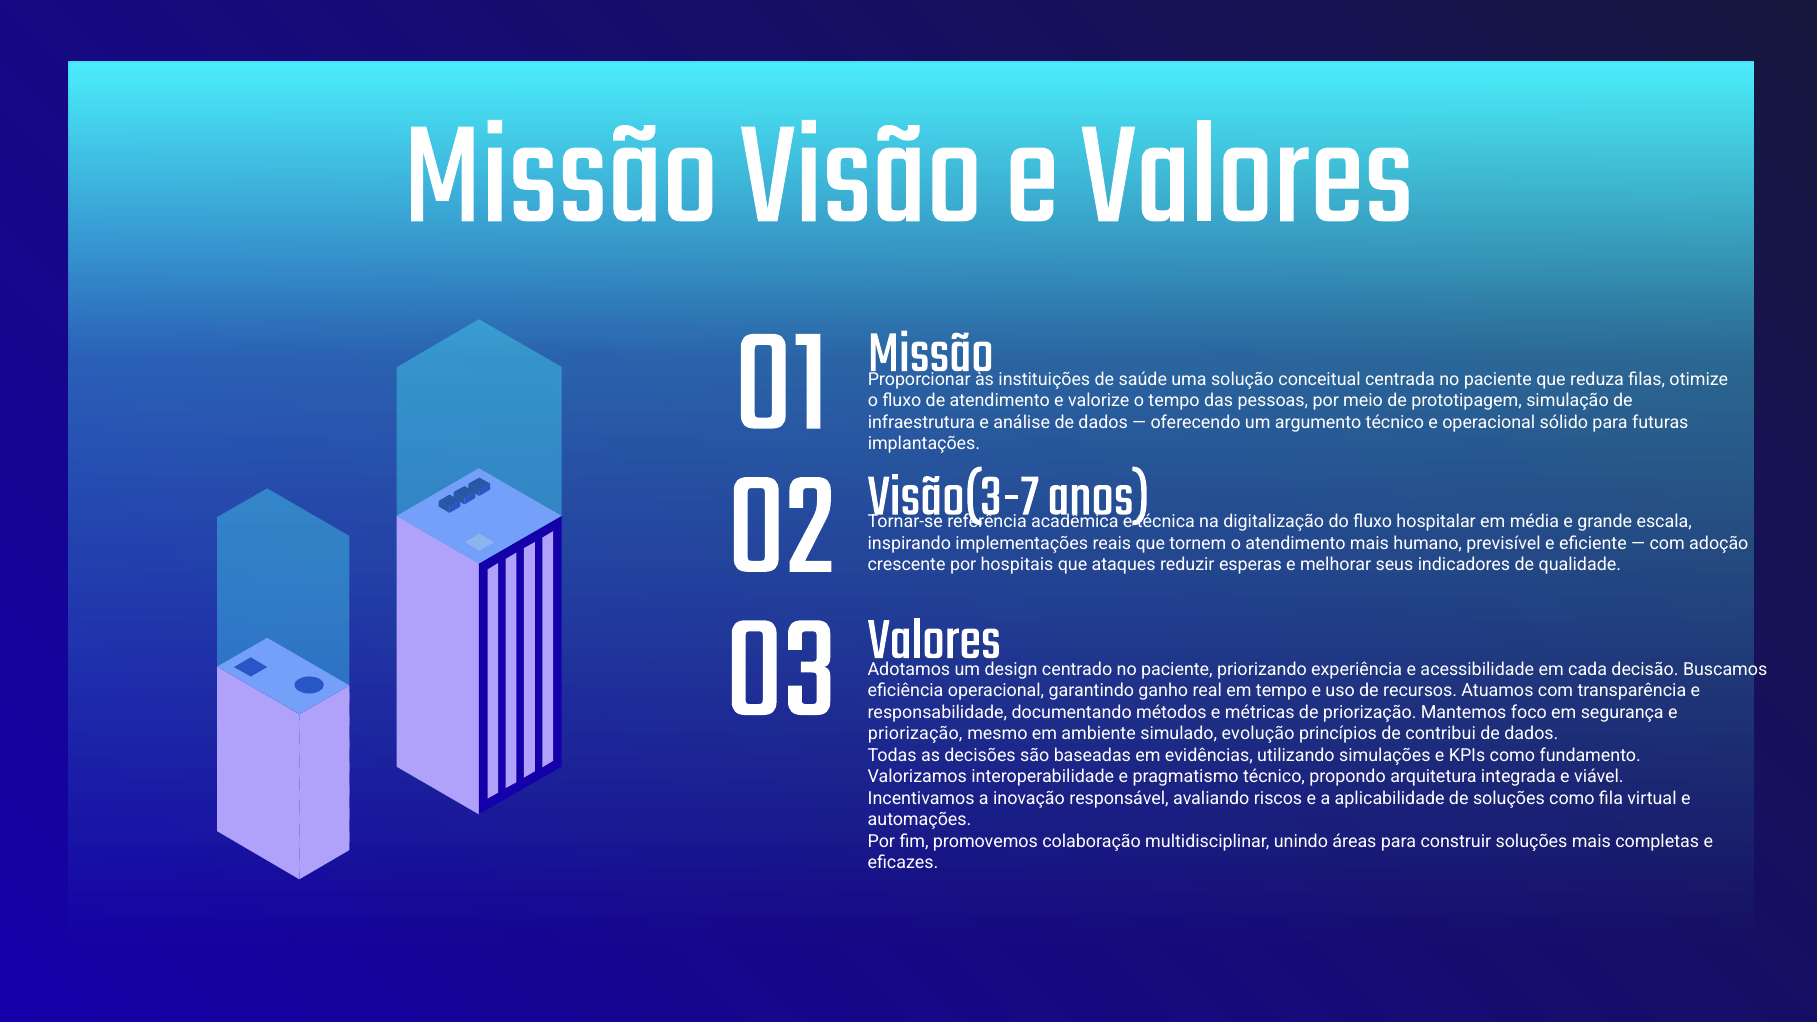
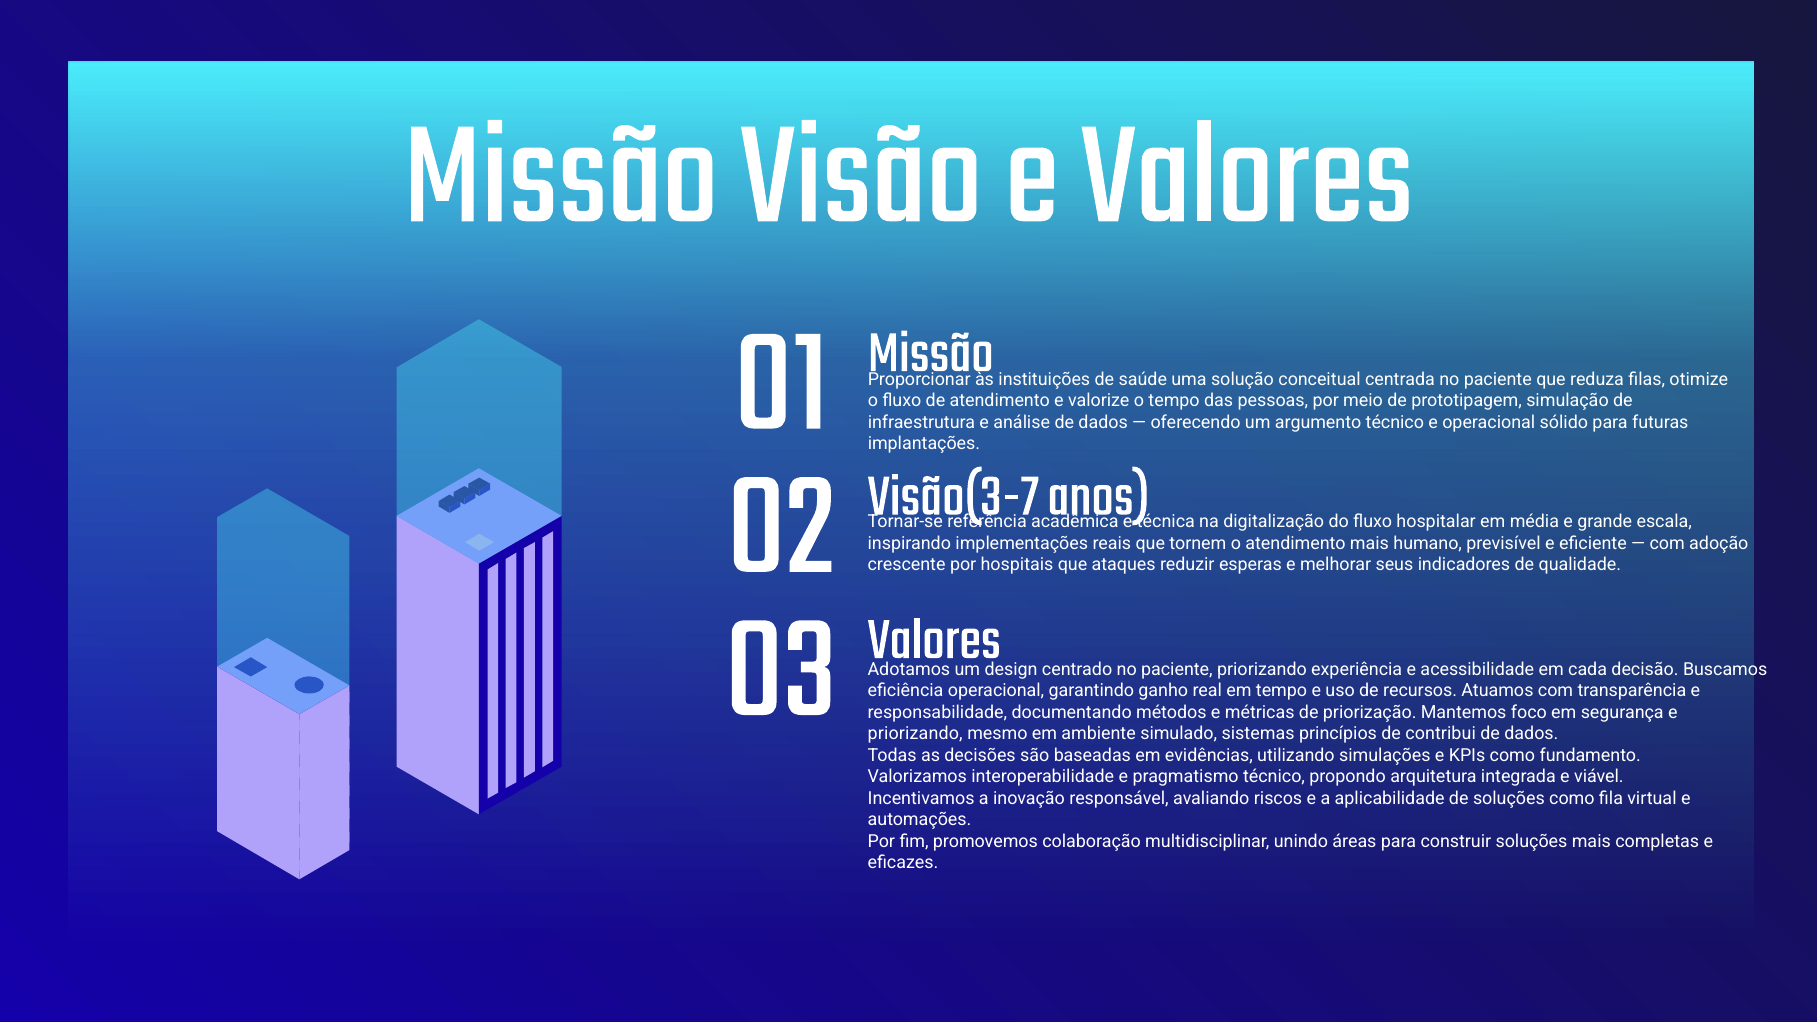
priorização: priorização -> priorizando (915, 734)
evolução: evolução -> sistemas (1258, 734)
